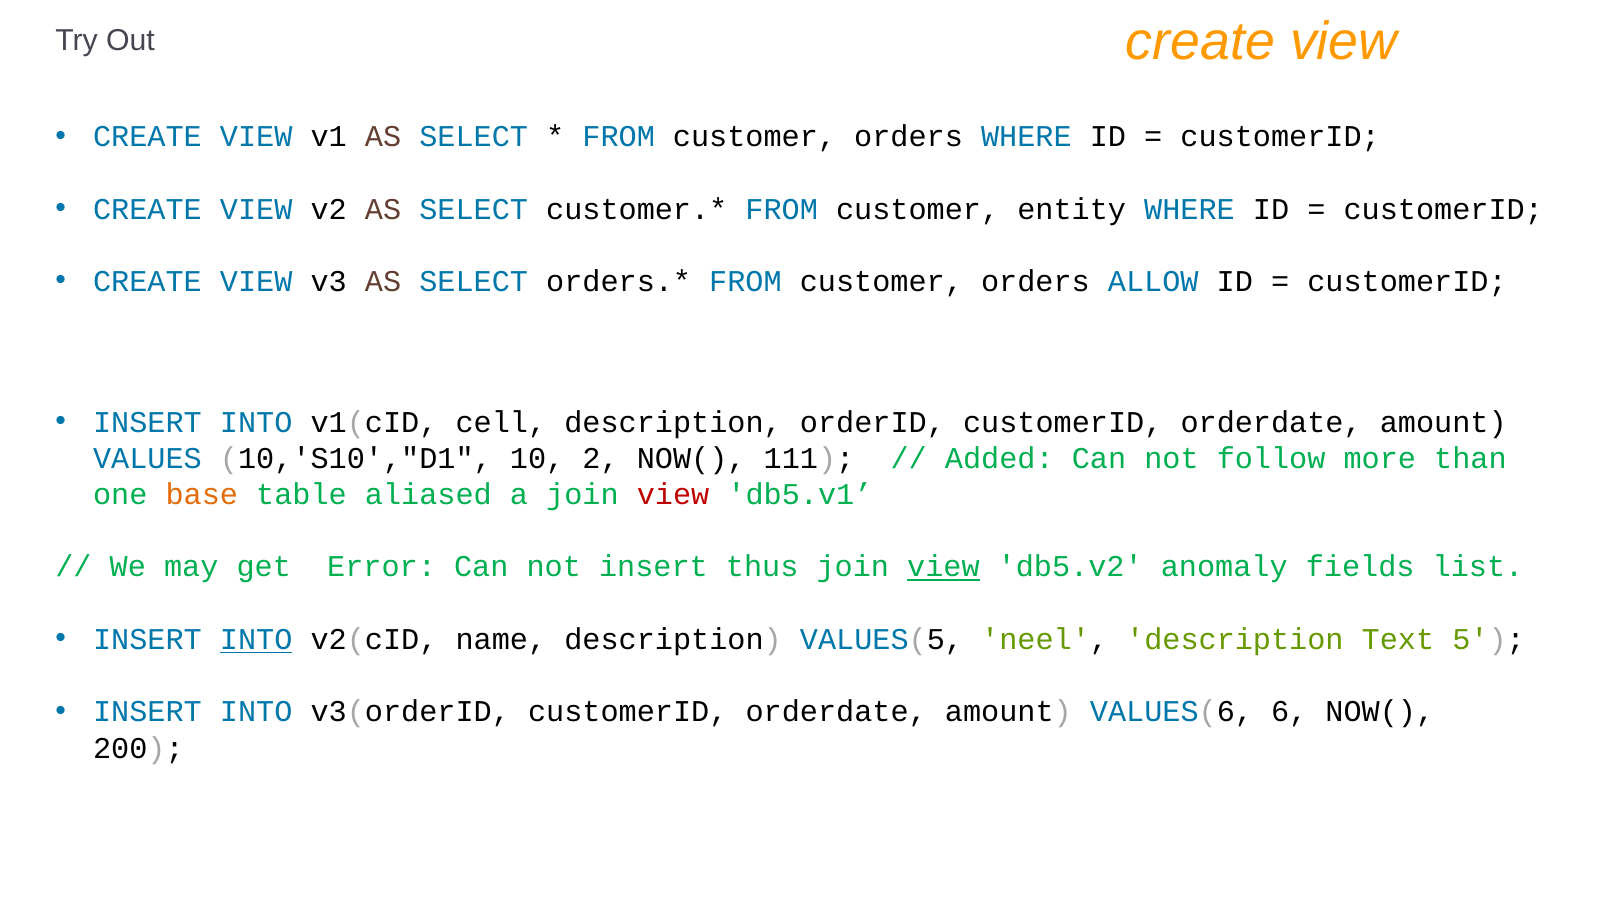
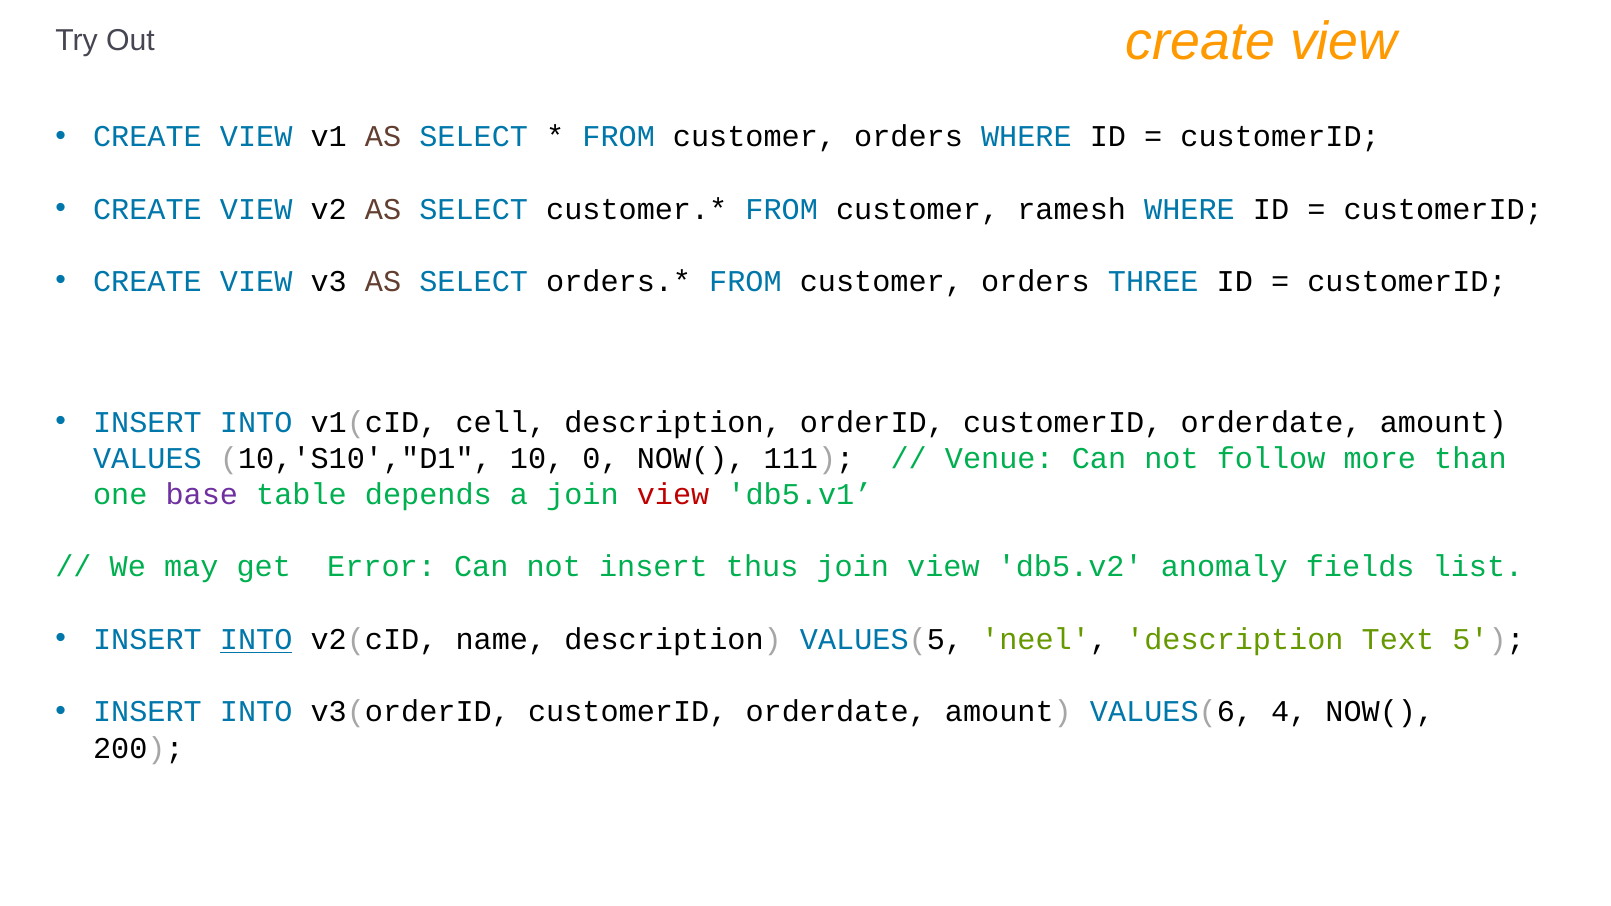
entity: entity -> ramesh (1072, 209)
ALLOW: ALLOW -> THREE (1153, 282)
2: 2 -> 0 (601, 458)
Added: Added -> Venue (999, 458)
base colour: orange -> purple (202, 495)
aliased: aliased -> depends (428, 495)
view underline: present -> none (943, 567)
6: 6 -> 4 (1289, 712)
